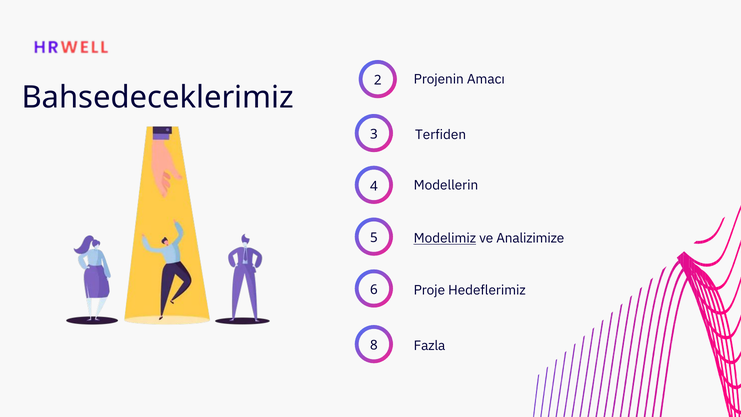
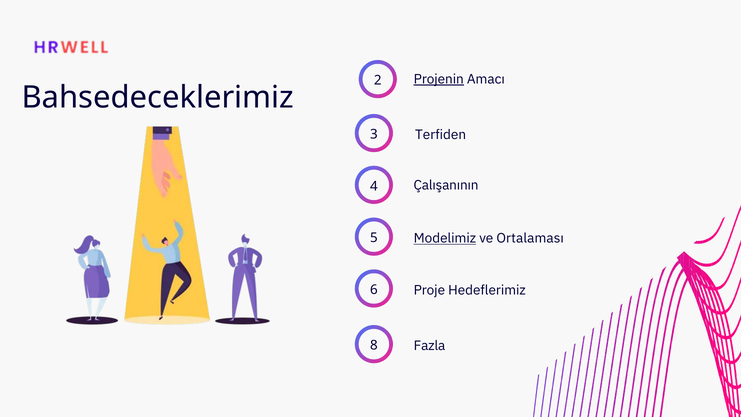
Projenin underline: none -> present (439, 79)
Modellerin: Modellerin -> Çalışanının (446, 185)
Analizimize: Analizimize -> Ortalaması (530, 238)
